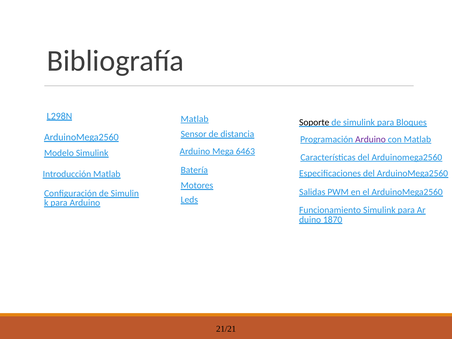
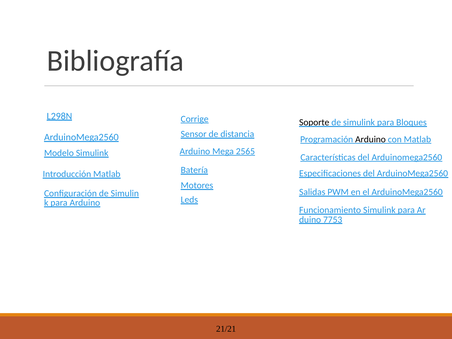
Matlab: Matlab -> Corrige (195, 119)
Arduino colour: purple -> black (371, 139)
6463: 6463 -> 2565 (245, 151)
1870: 1870 -> 7753 (333, 220)
